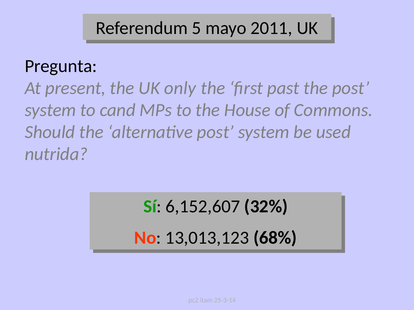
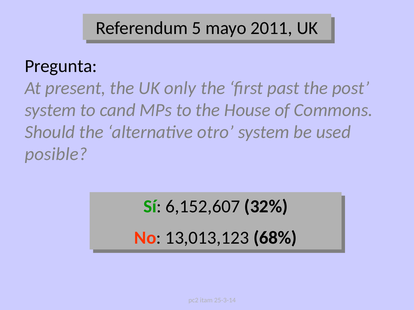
alternative post: post -> otro (215, 132)
nutrida: nutrida -> posible (56, 154)
